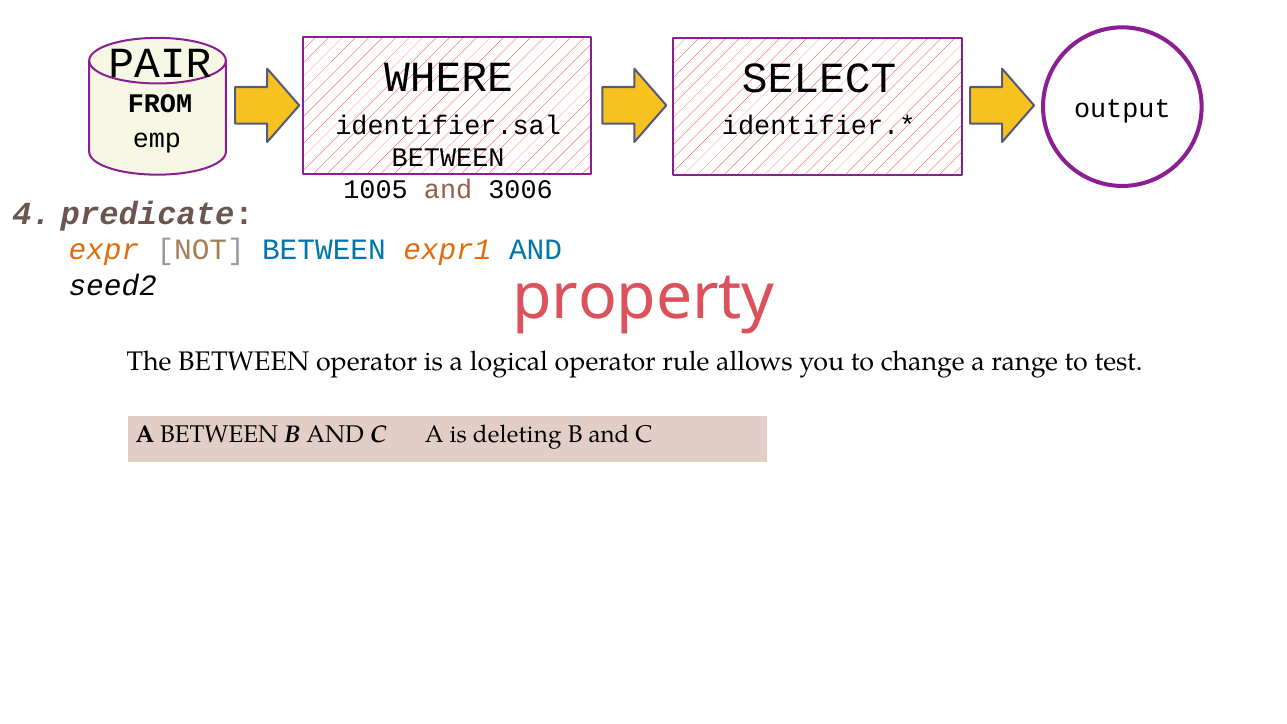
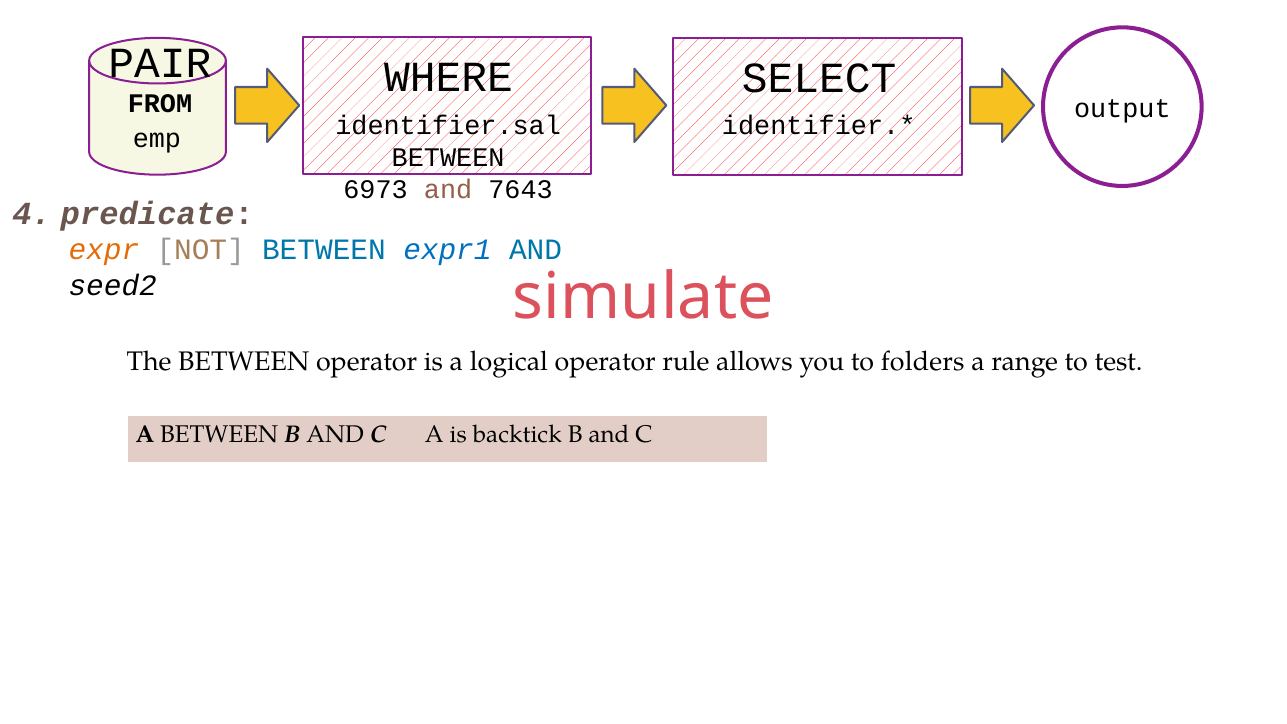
1005: 1005 -> 6973 (376, 190)
3006: 3006 -> 7643 (521, 190)
expr1 colour: orange -> blue (447, 250)
property: property -> simulate (643, 297)
change: change -> folders (923, 362)
deleting: deleting -> backtick (517, 434)
